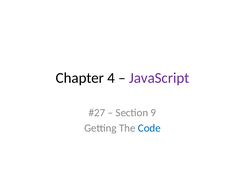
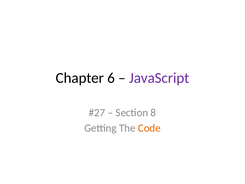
4: 4 -> 6 (111, 78)
9: 9 -> 8 (153, 113)
Code colour: blue -> orange (149, 128)
